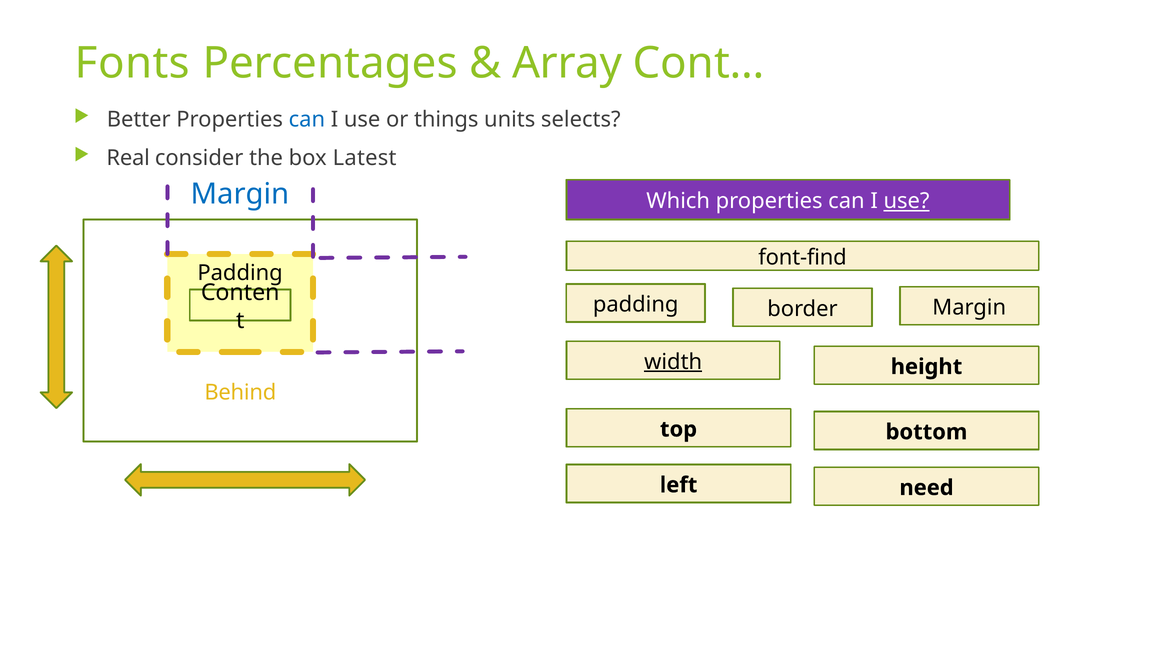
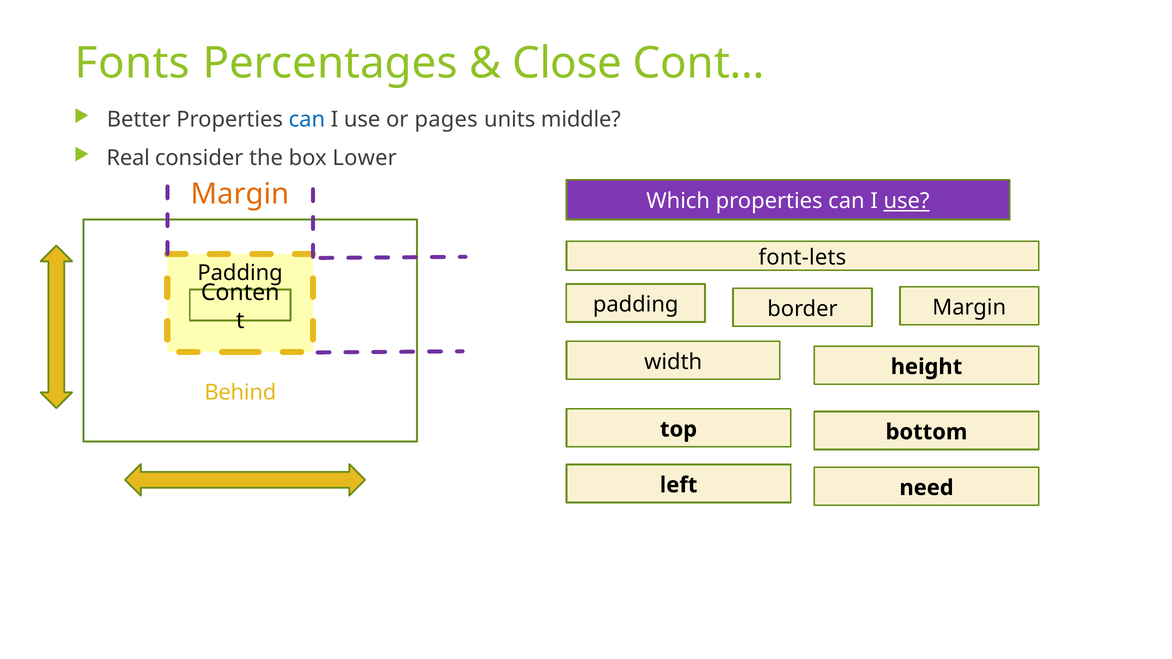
Array: Array -> Close (567, 63)
things: things -> pages (446, 119)
selects: selects -> middle (581, 119)
Latest: Latest -> Lower (365, 158)
Margin colour: blue -> orange (240, 194)
font-find: font-find -> font-lets (802, 257)
width underline: present -> none (673, 362)
